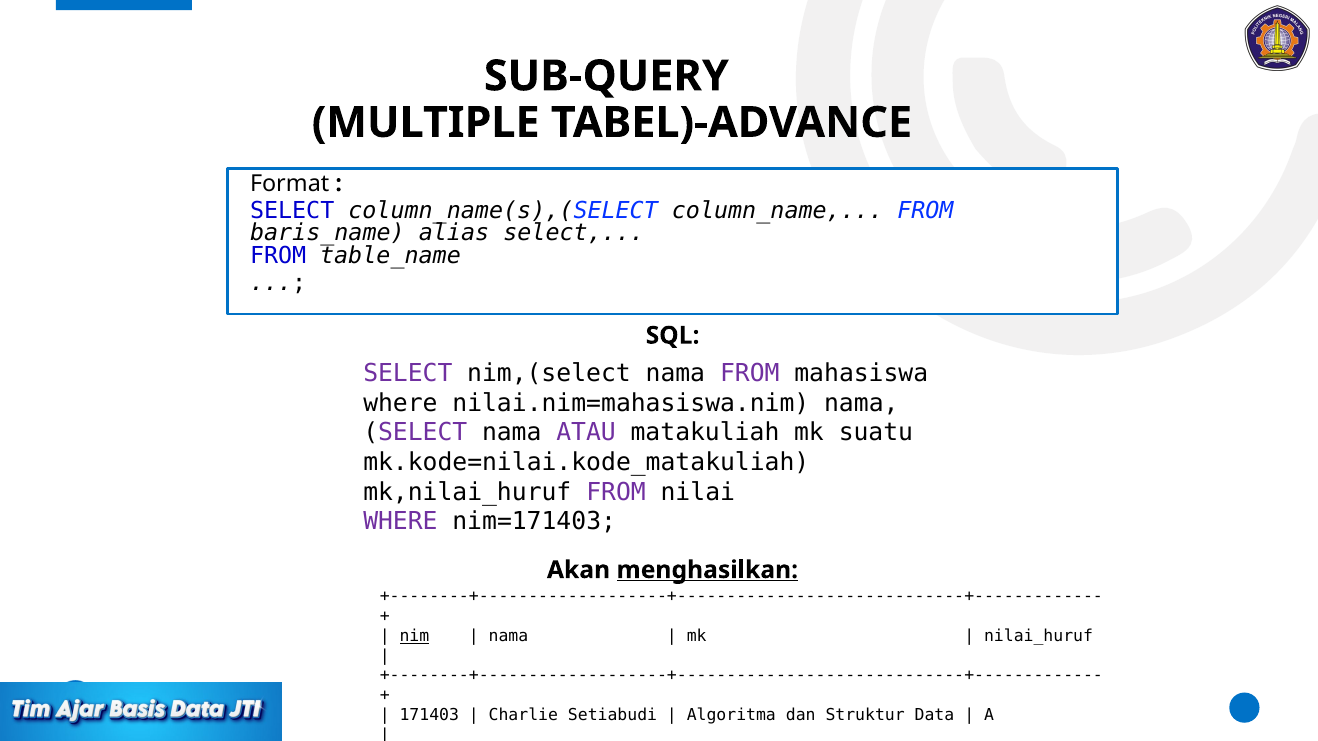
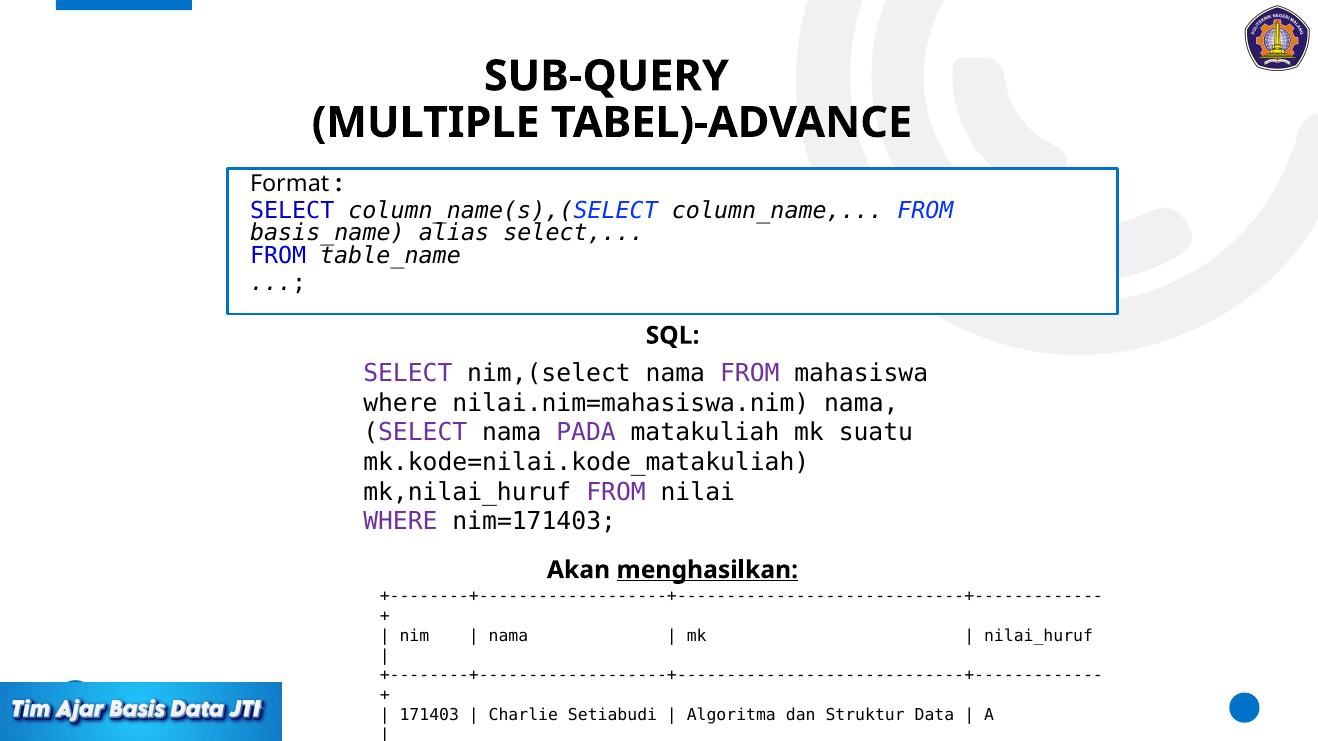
baris_name: baris_name -> basis_name (327, 233)
ATAU: ATAU -> PADA (586, 433)
nim underline: present -> none (414, 636)
